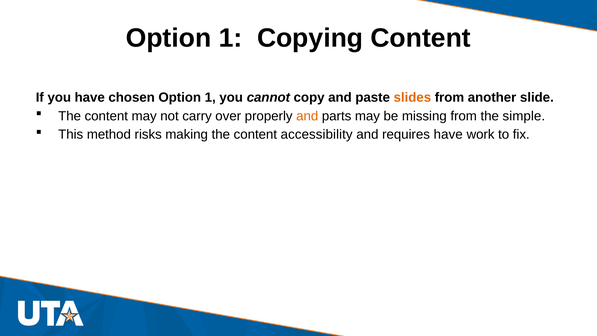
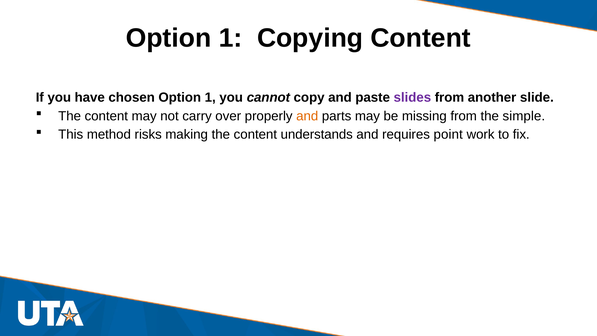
slides colour: orange -> purple (412, 97)
accessibility: accessibility -> understands (317, 135)
requires have: have -> point (448, 135)
